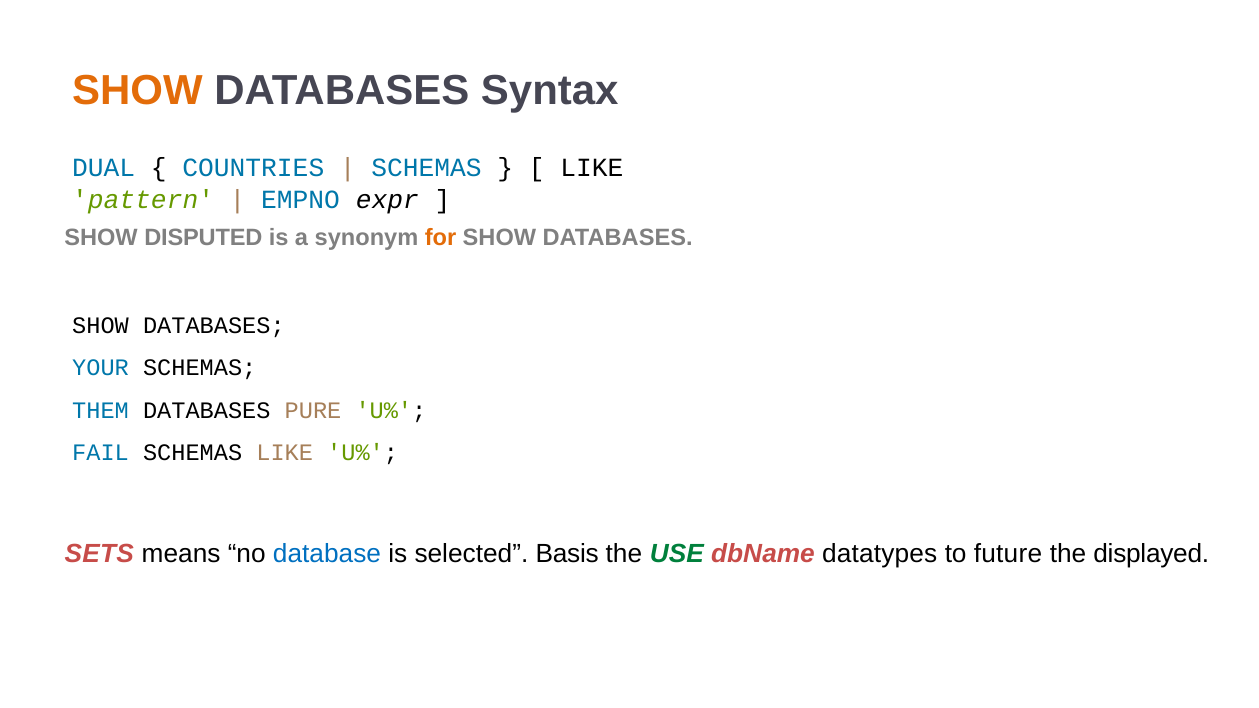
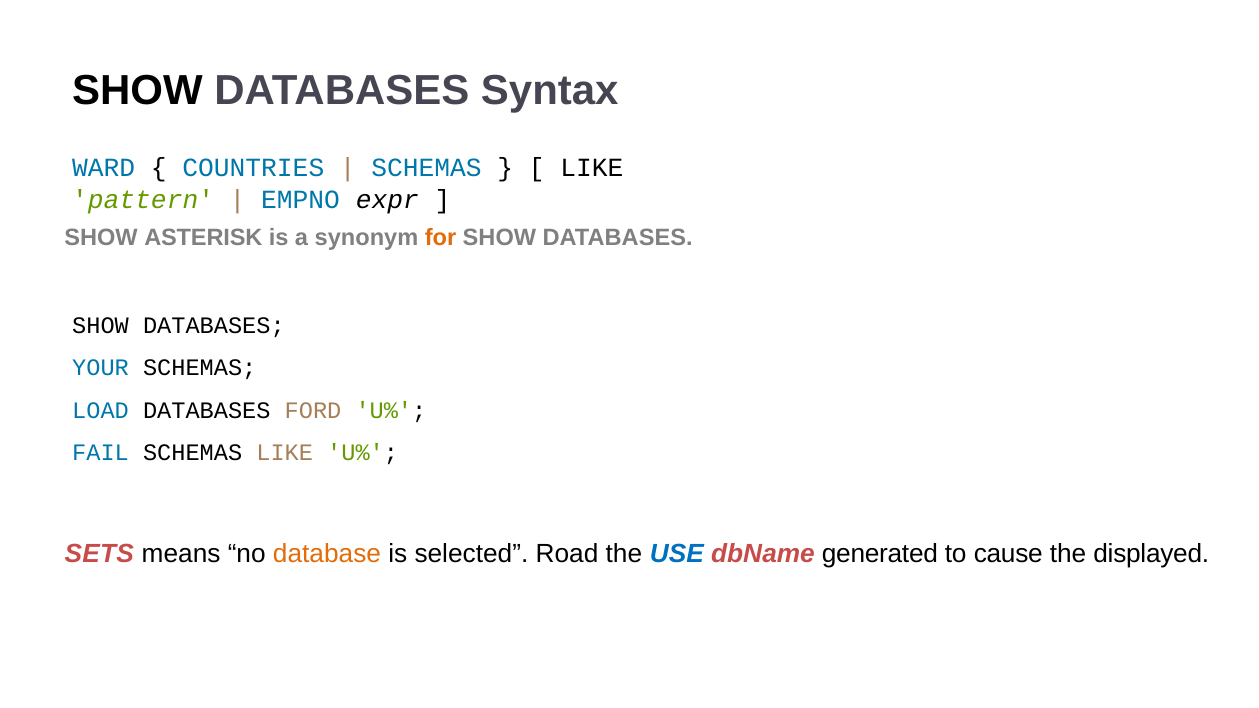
SHOW colour: orange -> black (137, 91)
DUAL: DUAL -> WARD (104, 168)
DISPUTED: DISPUTED -> ASTERISK (203, 238)
THEM: THEM -> LOAD (101, 411)
PURE: PURE -> FORD (313, 411)
database colour: blue -> orange (327, 554)
Basis: Basis -> Road (567, 554)
USE colour: green -> blue (677, 554)
datatypes: datatypes -> generated (880, 554)
future: future -> cause (1008, 554)
